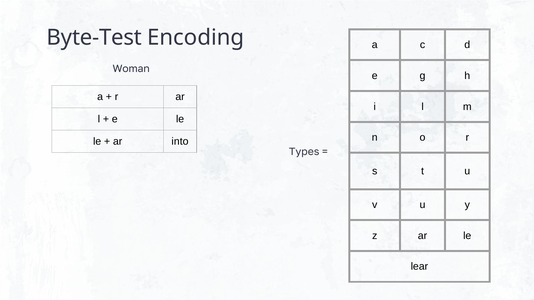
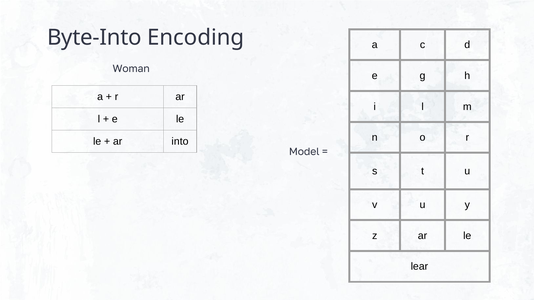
Byte-Test: Byte-Test -> Byte-Into (94, 38)
Types: Types -> Model (304, 152)
